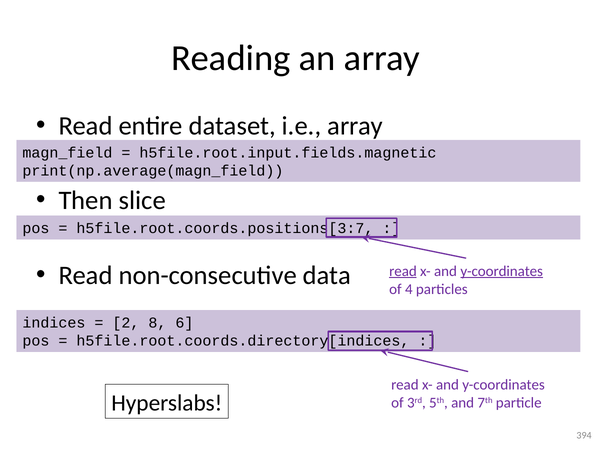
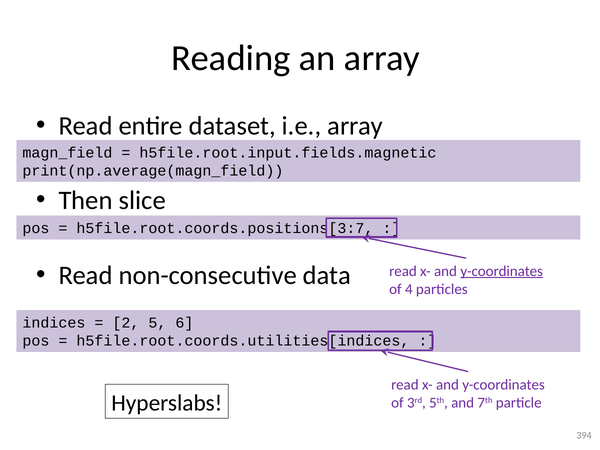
read underline: present -> none (403, 271)
8: 8 -> 5 (157, 323)
h5file.root.coords.directory[indices: h5file.root.coords.directory[indices -> h5file.root.coords.utilities[indices (243, 341)
